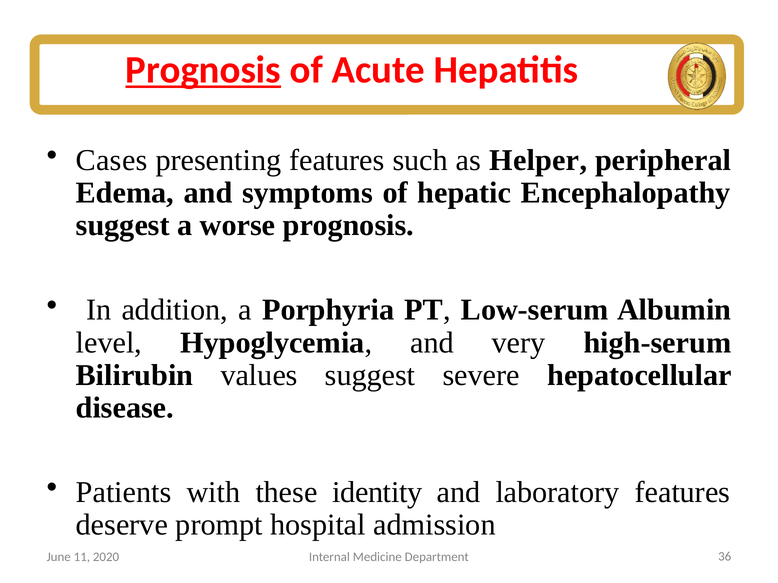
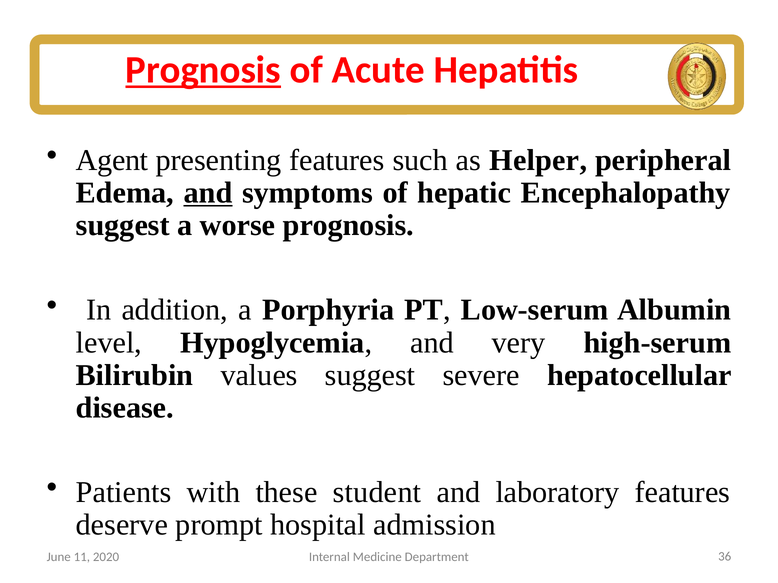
Cases: Cases -> Agent (112, 160)
and underline: none -> present (208, 193)
identity: identity -> student (377, 493)
